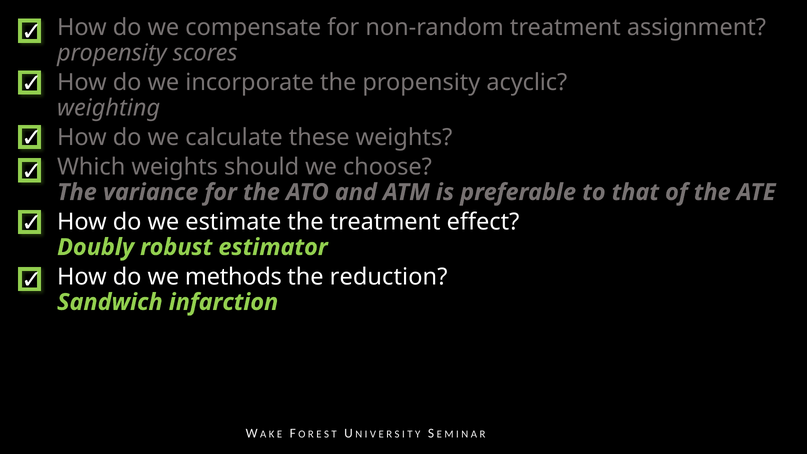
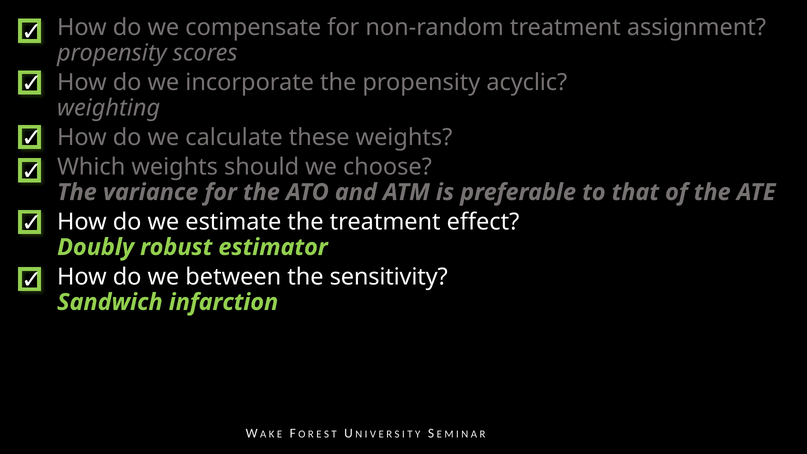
methods: methods -> between (233, 277)
reduction: reduction -> sensitivity (389, 277)
